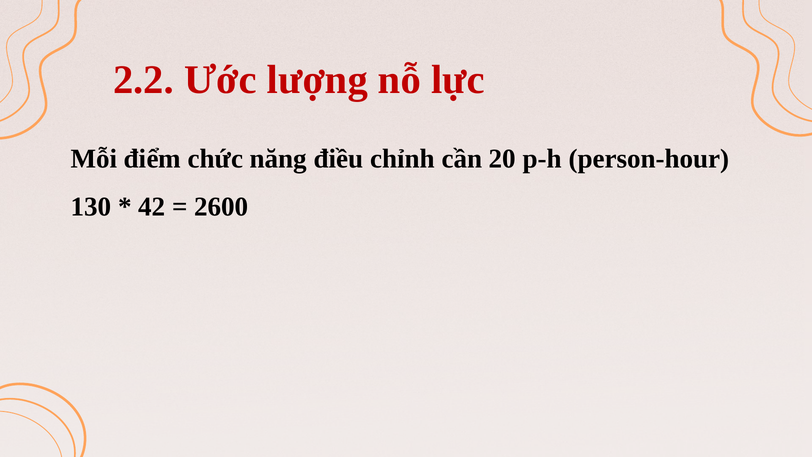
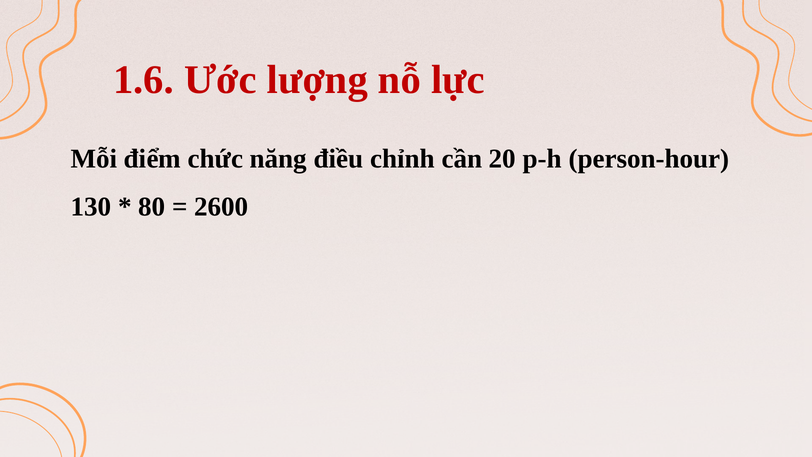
2.2: 2.2 -> 1.6 (143, 80)
42: 42 -> 80 (152, 207)
